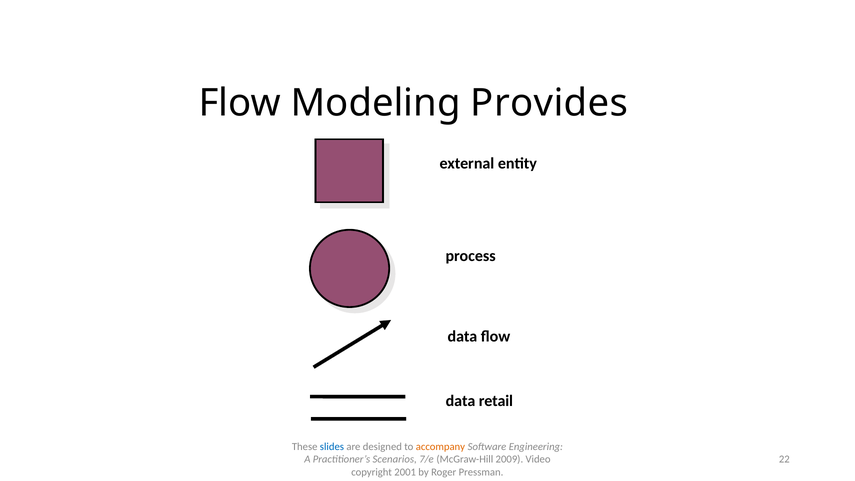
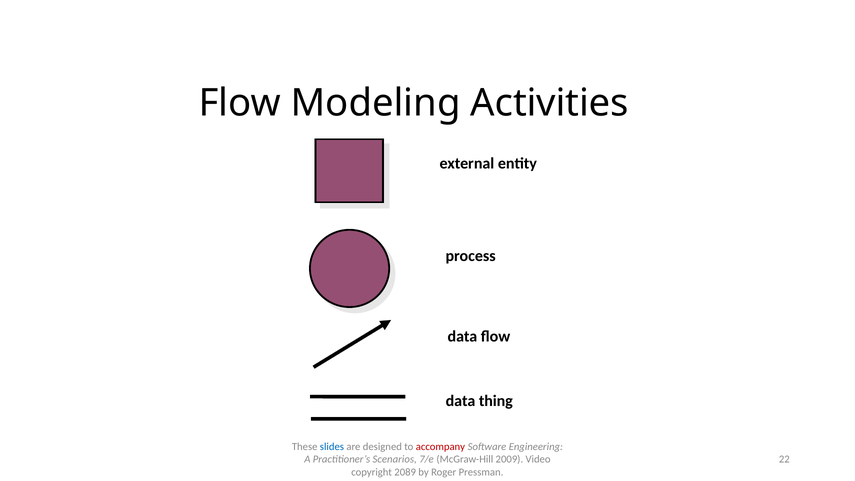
Provides: Provides -> Activities (550, 103)
retail: retail -> thing (496, 401)
accompany colour: orange -> red (440, 446)
2001: 2001 -> 2089 (405, 472)
